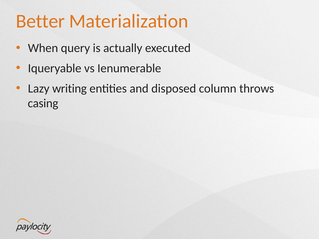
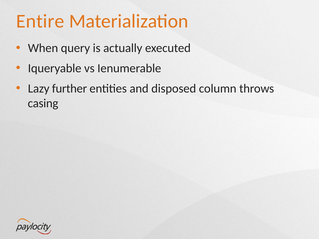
Better: Better -> Entire (40, 21)
writing: writing -> further (69, 89)
